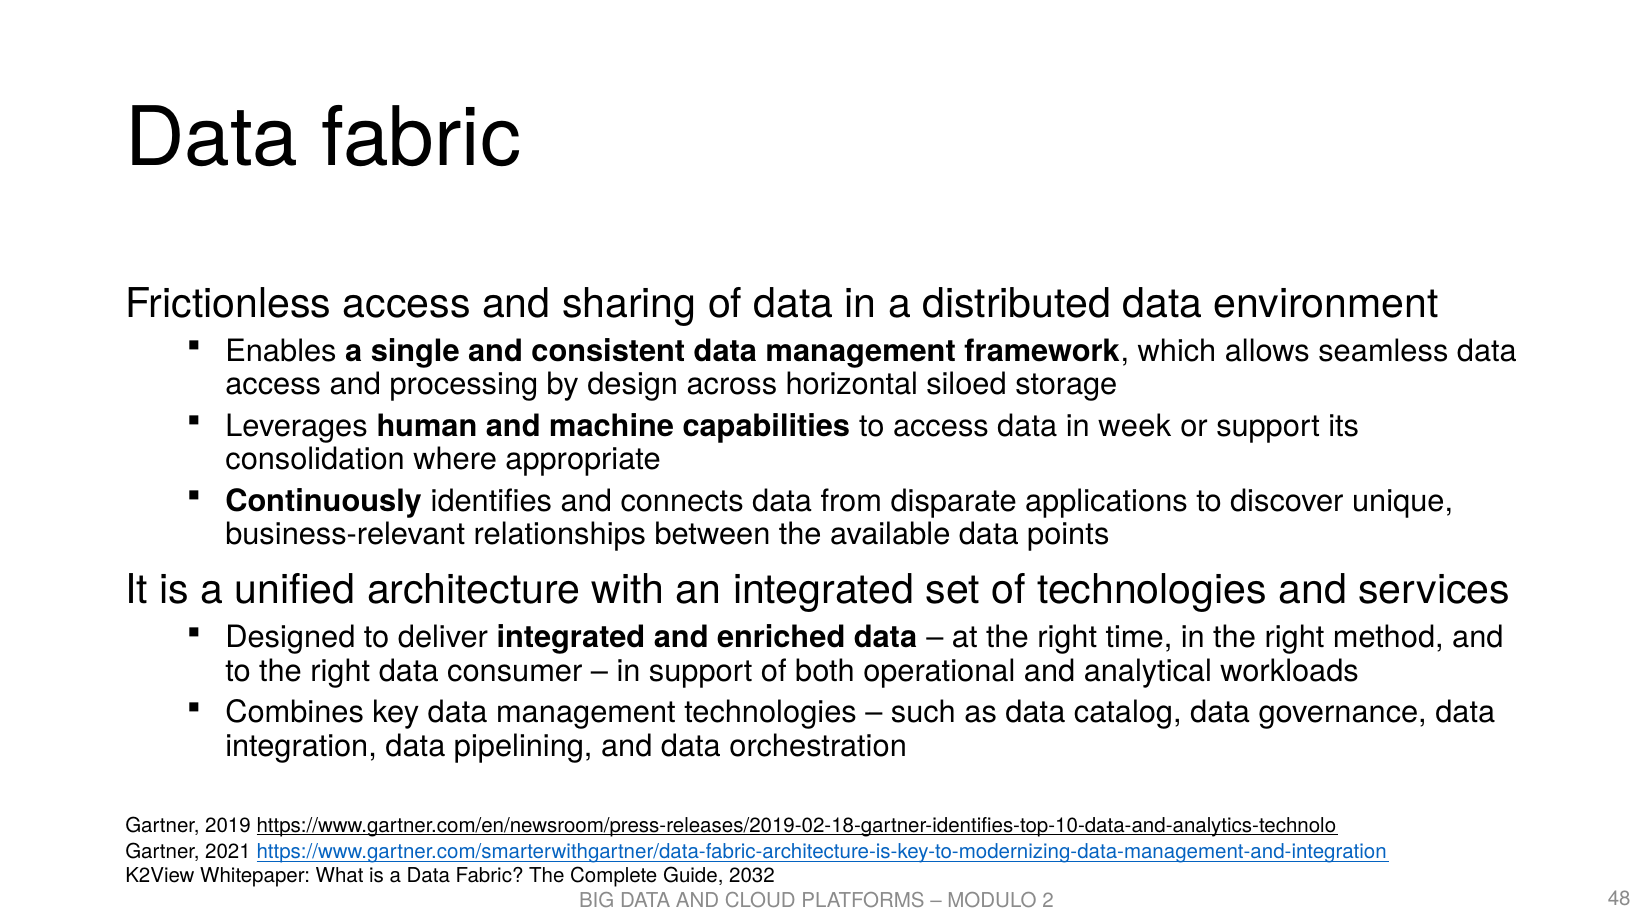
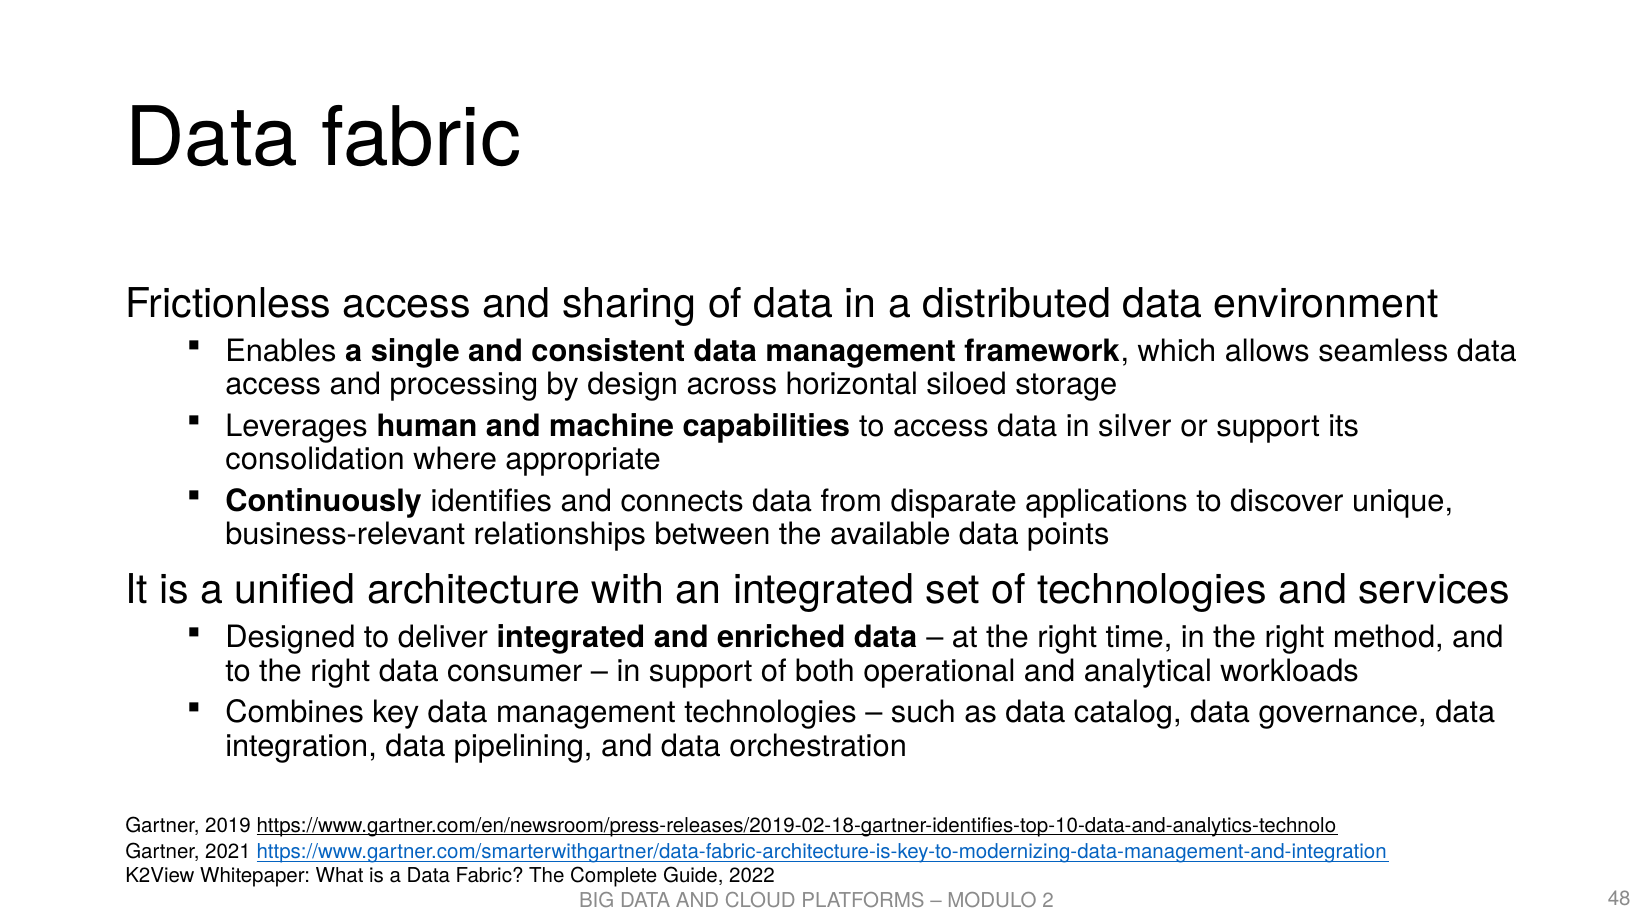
week: week -> silver (1135, 426)
2032: 2032 -> 2022 (752, 876)
